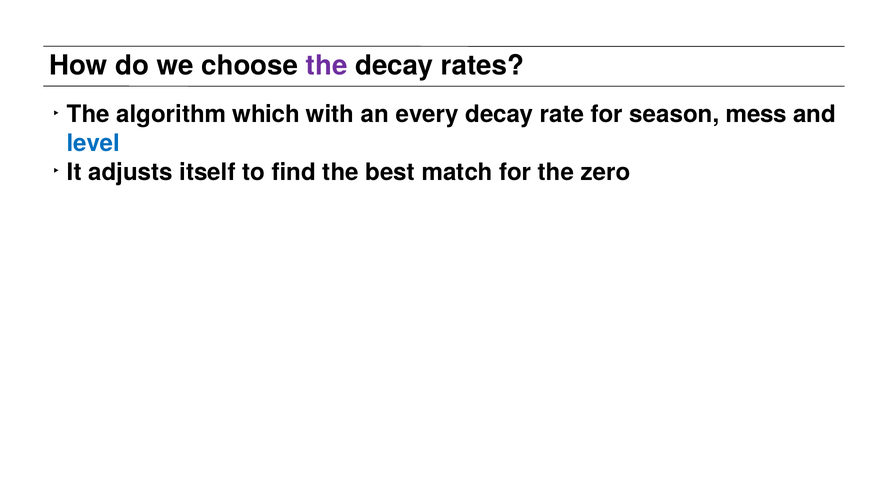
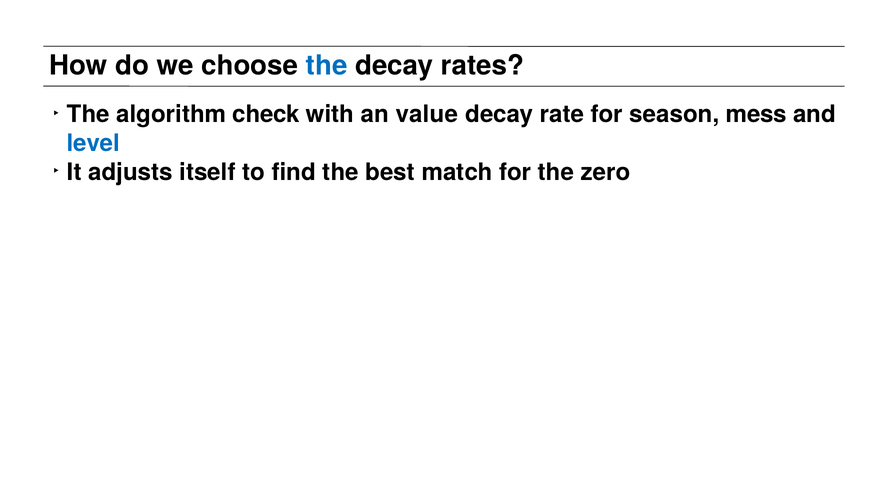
the colour: purple -> blue (327, 66)
which: which -> check (266, 114)
every: every -> value (427, 114)
